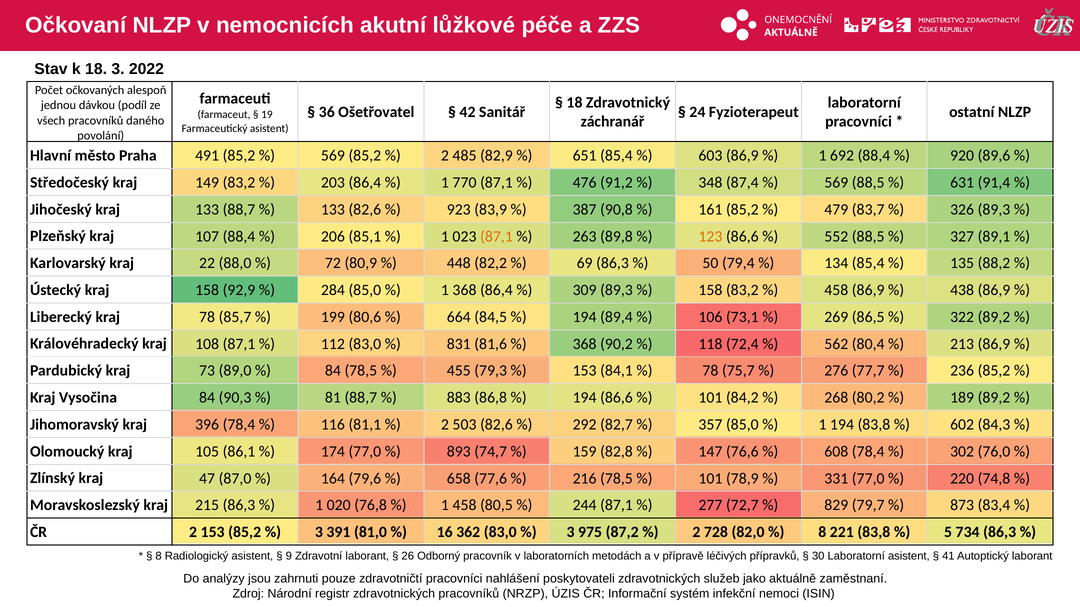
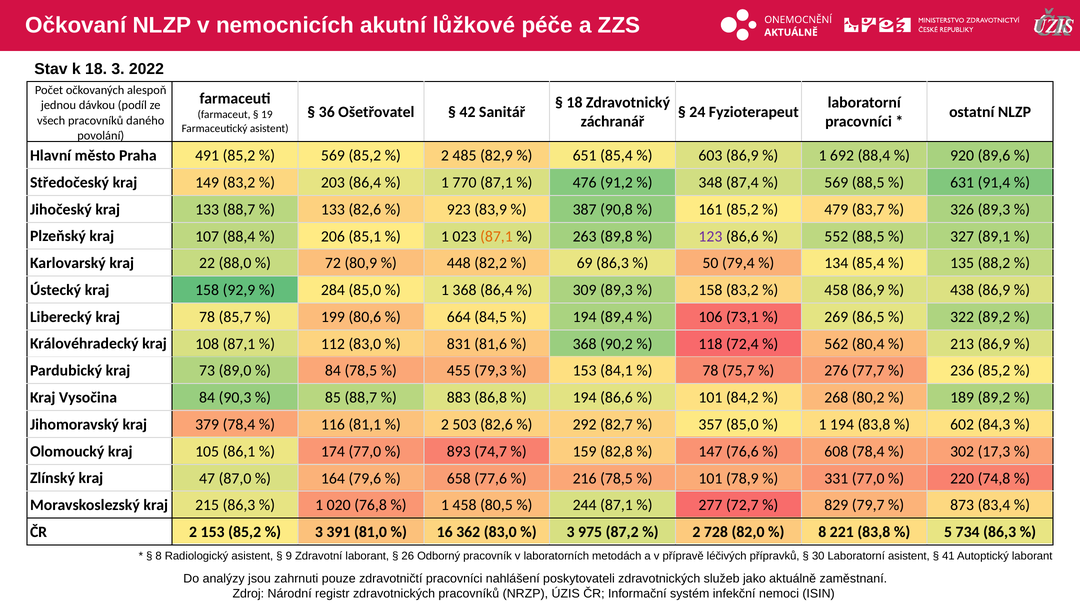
123 colour: orange -> purple (710, 237)
81: 81 -> 85 (333, 398)
396: 396 -> 379 (207, 425)
76,0: 76,0 -> 17,3 (994, 452)
